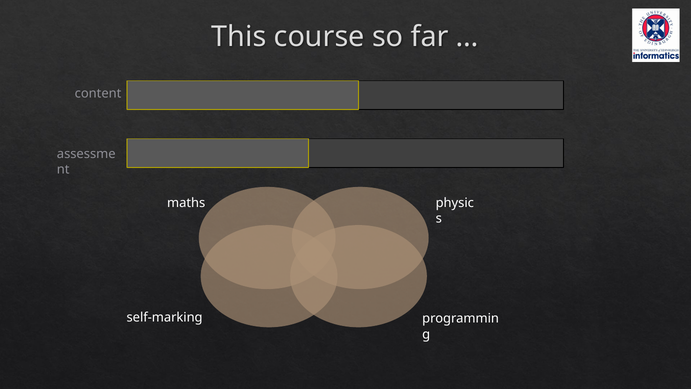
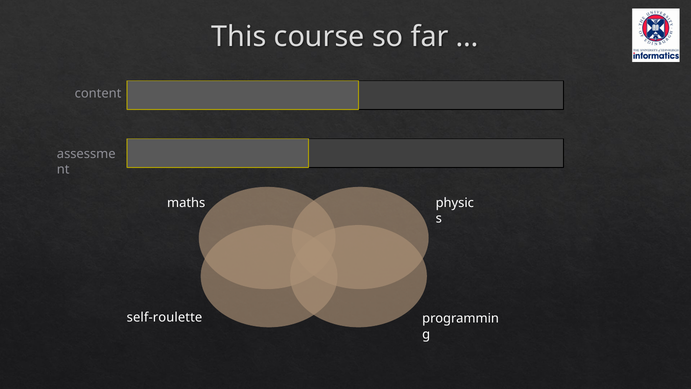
self-marking: self-marking -> self-roulette (164, 317)
